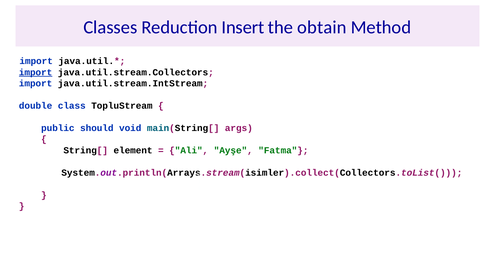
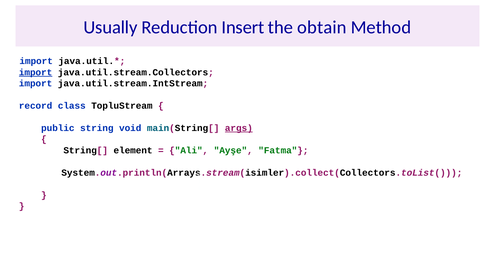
Classes: Classes -> Usually (110, 27)
double: double -> record (36, 106)
should: should -> string (97, 128)
args underline: none -> present (239, 128)
